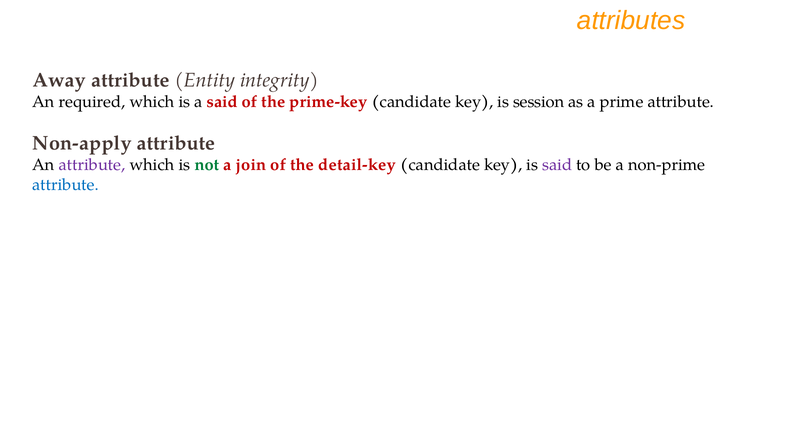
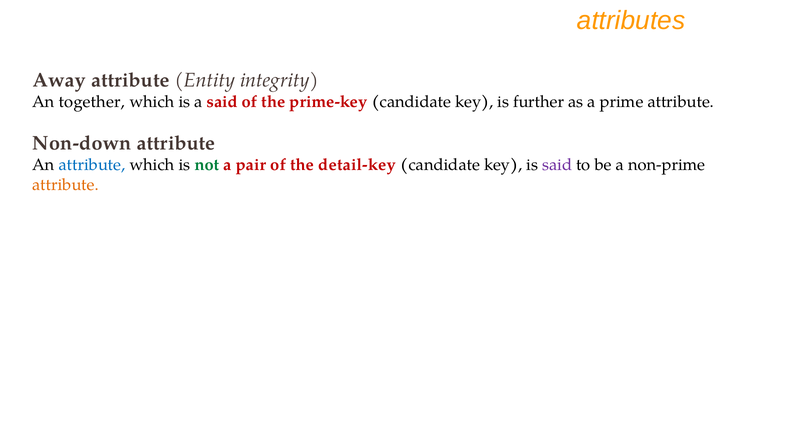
required: required -> together (92, 102)
session: session -> further (539, 102)
Non-apply: Non-apply -> Non-down (82, 144)
attribute colour: purple -> blue (92, 165)
join: join -> pair (251, 165)
attribute colour: blue -> orange (66, 185)
